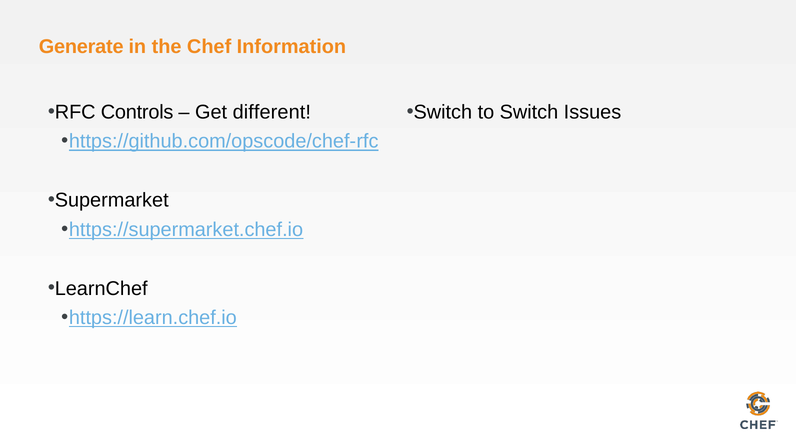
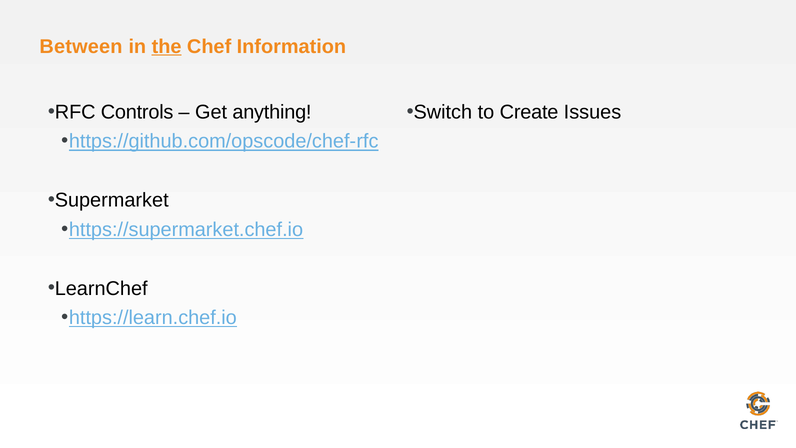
Generate: Generate -> Between (81, 46)
the underline: none -> present (167, 46)
different: different -> anything (272, 112)
to Switch: Switch -> Create (529, 112)
